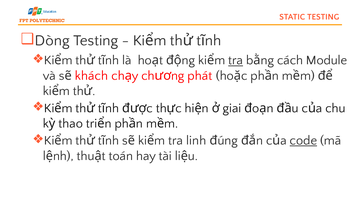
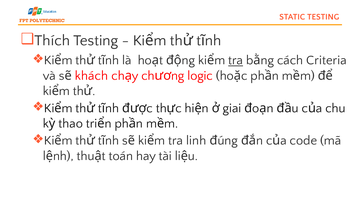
Dòng: Dòng -> Thích (52, 40)
Module: Module -> Criteria (326, 60)
phát: phát -> logic (200, 75)
code underline: present -> none (303, 140)
